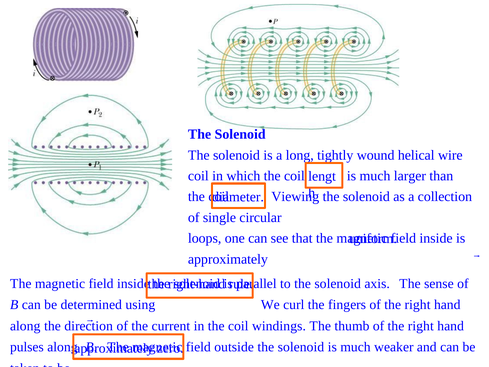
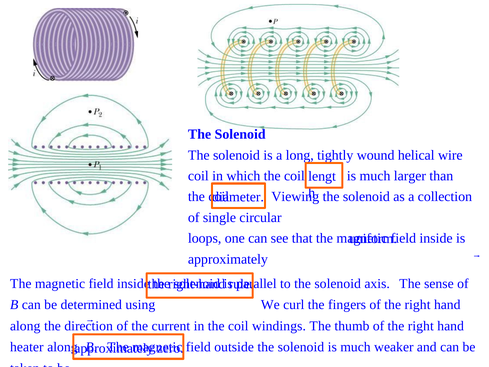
pulses: pulses -> heater (27, 347)
